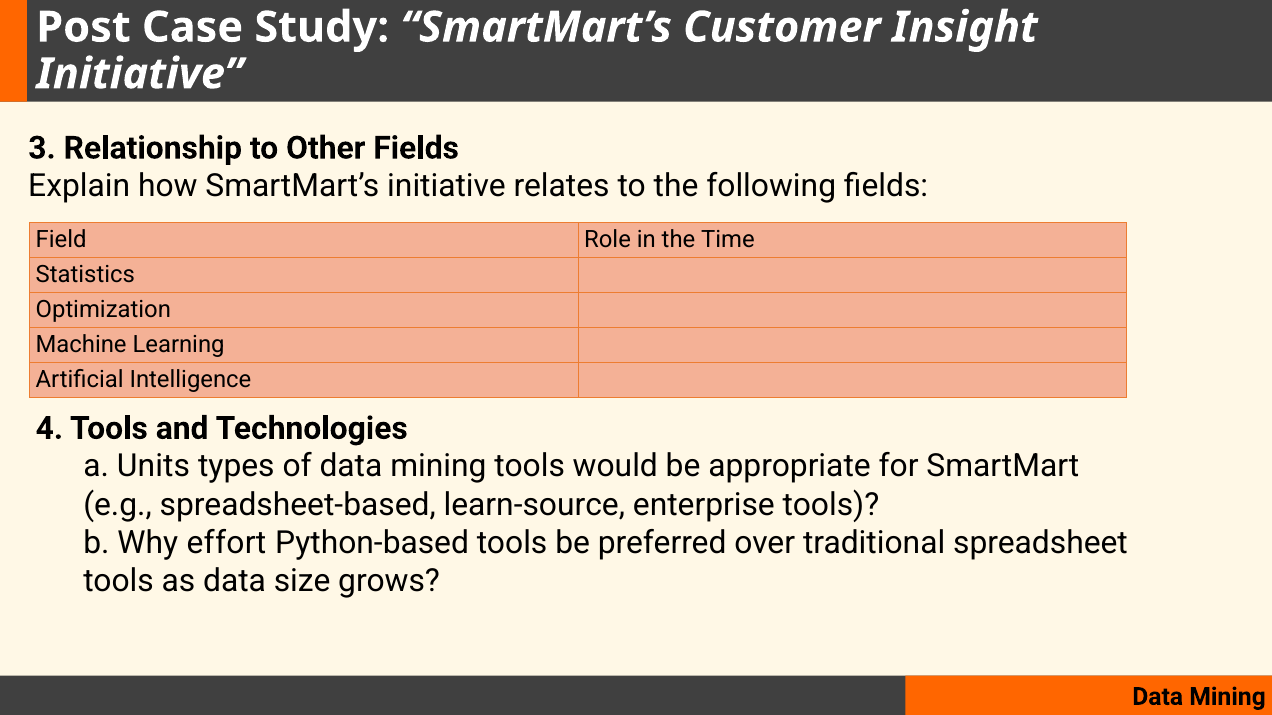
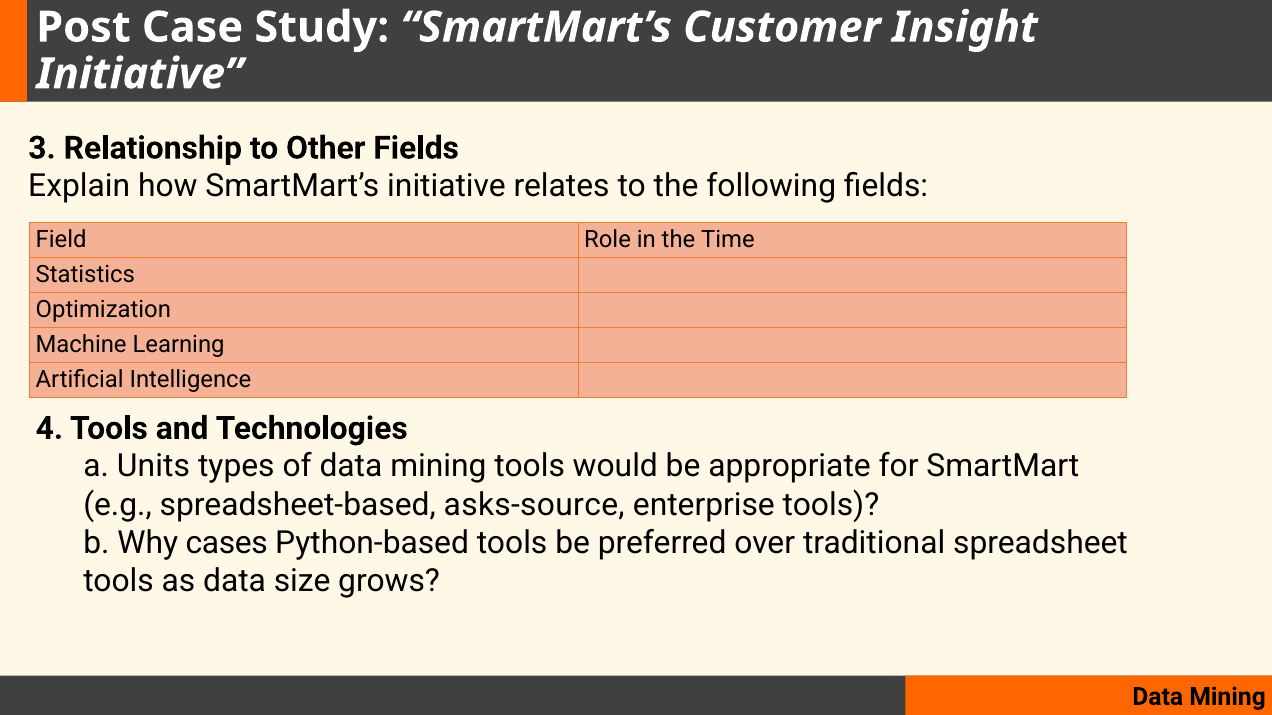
learn-source: learn-source -> asks-source (534, 505)
effort: effort -> cases (227, 543)
